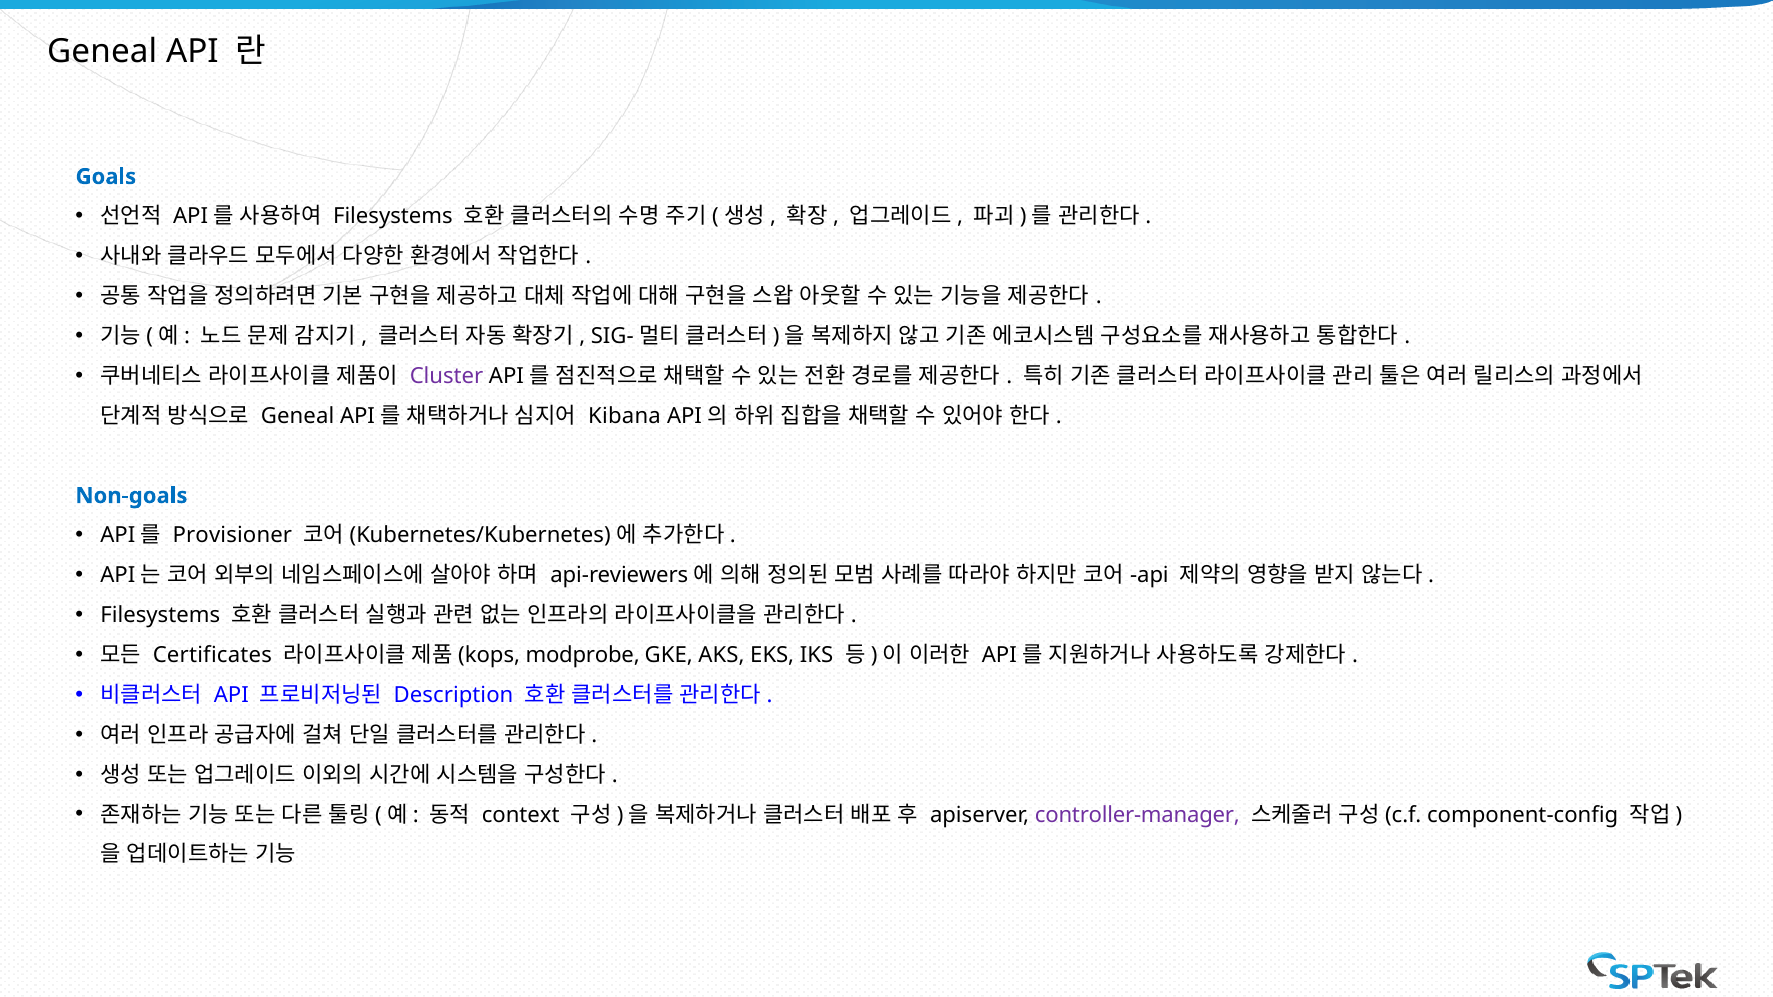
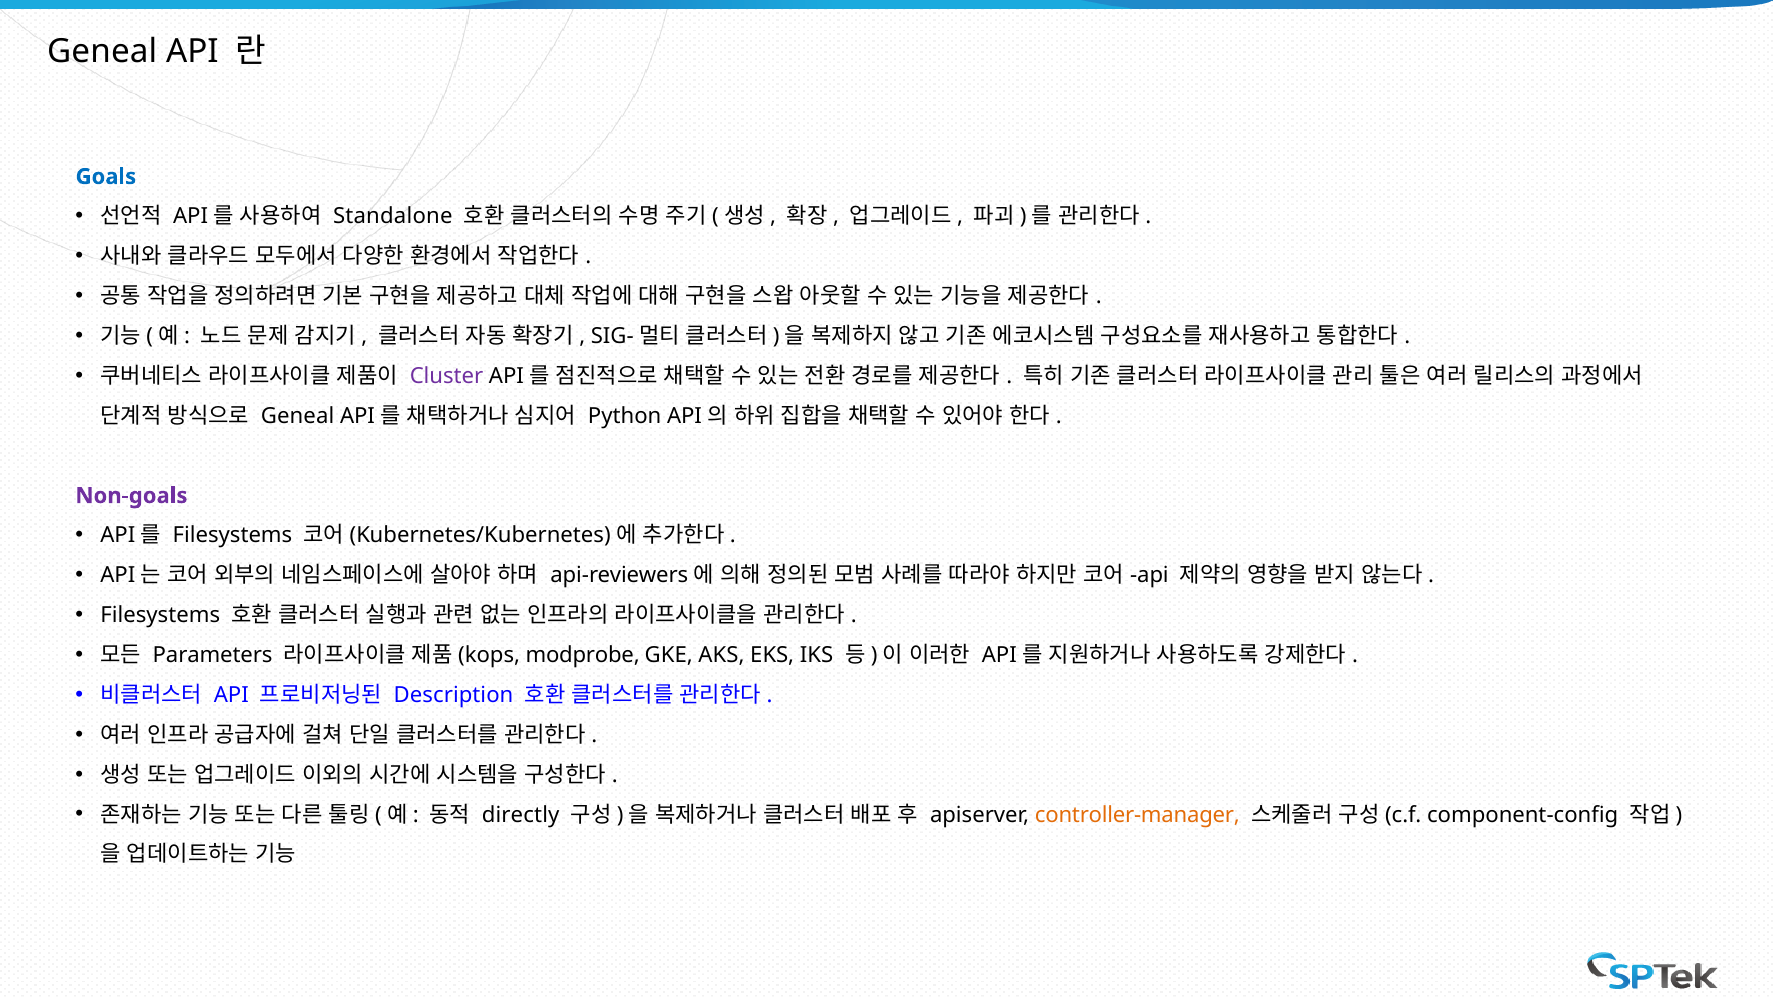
Filesystems: Filesystems -> Standalone (393, 217)
Kibana: Kibana -> Python (625, 416)
Non-goals colour: blue -> purple (131, 496)
Provisioner: Provisioner -> Filesystems (232, 536)
Certificates: Certificates -> Parameters (213, 655)
context: context -> directly (521, 815)
controller-manager colour: purple -> orange (1137, 815)
